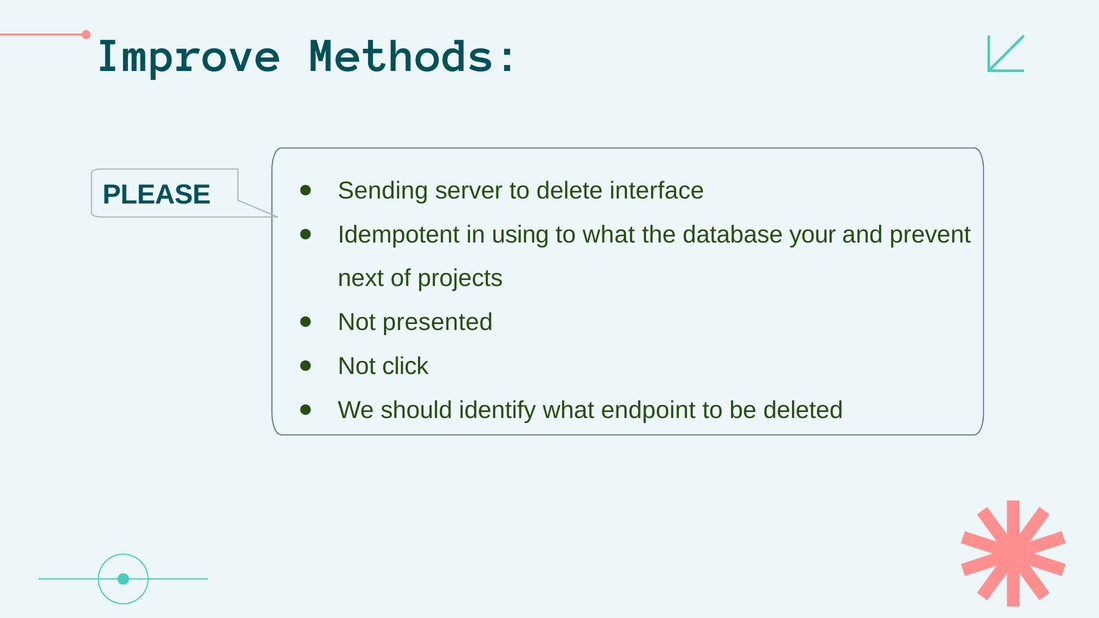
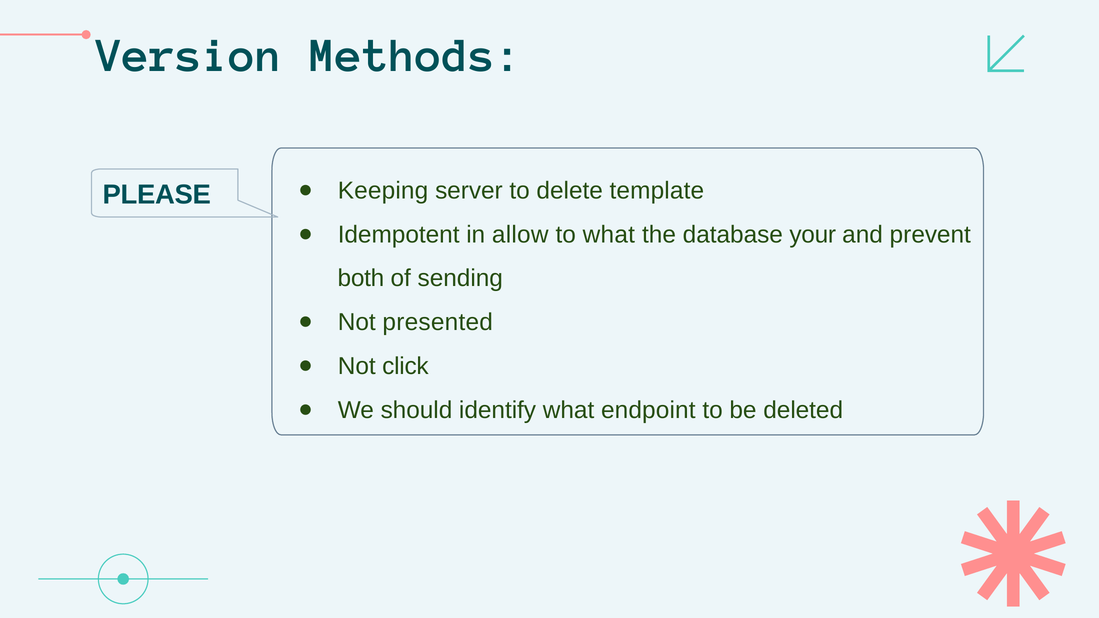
Improve: Improve -> Version (190, 55)
Sending: Sending -> Keeping (383, 191)
interface: interface -> template (657, 191)
using: using -> allow (520, 235)
next: next -> both (361, 279)
projects: projects -> sending (460, 279)
